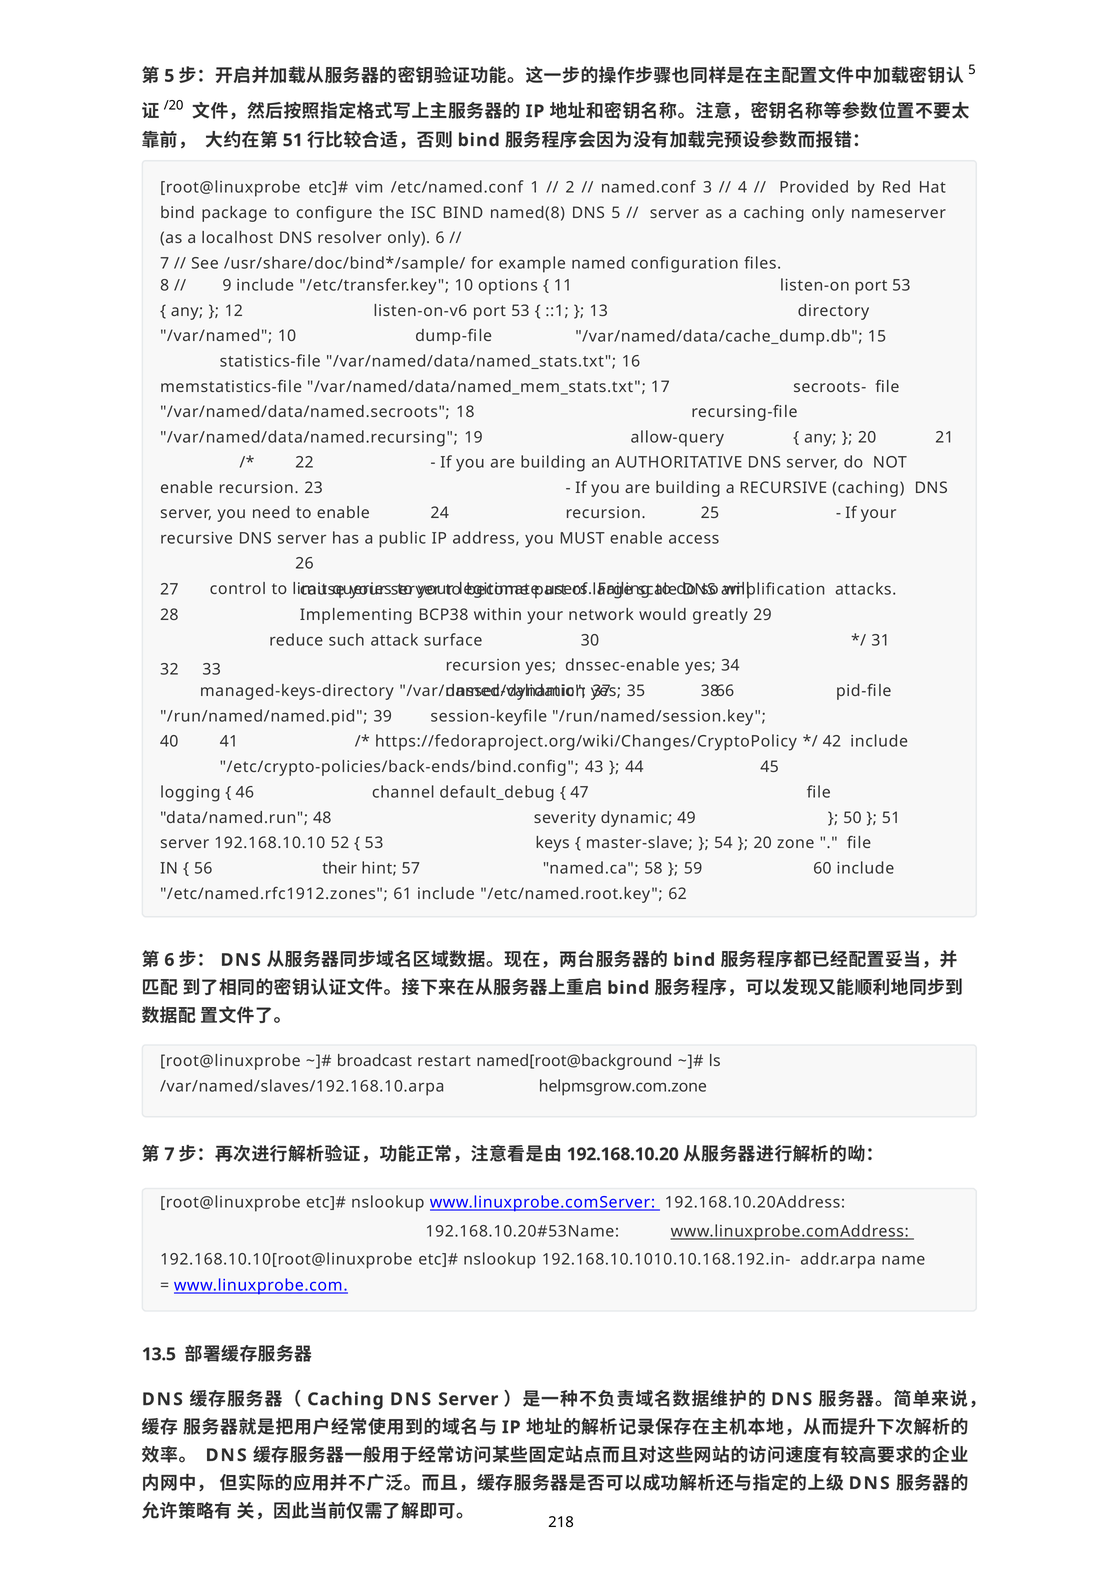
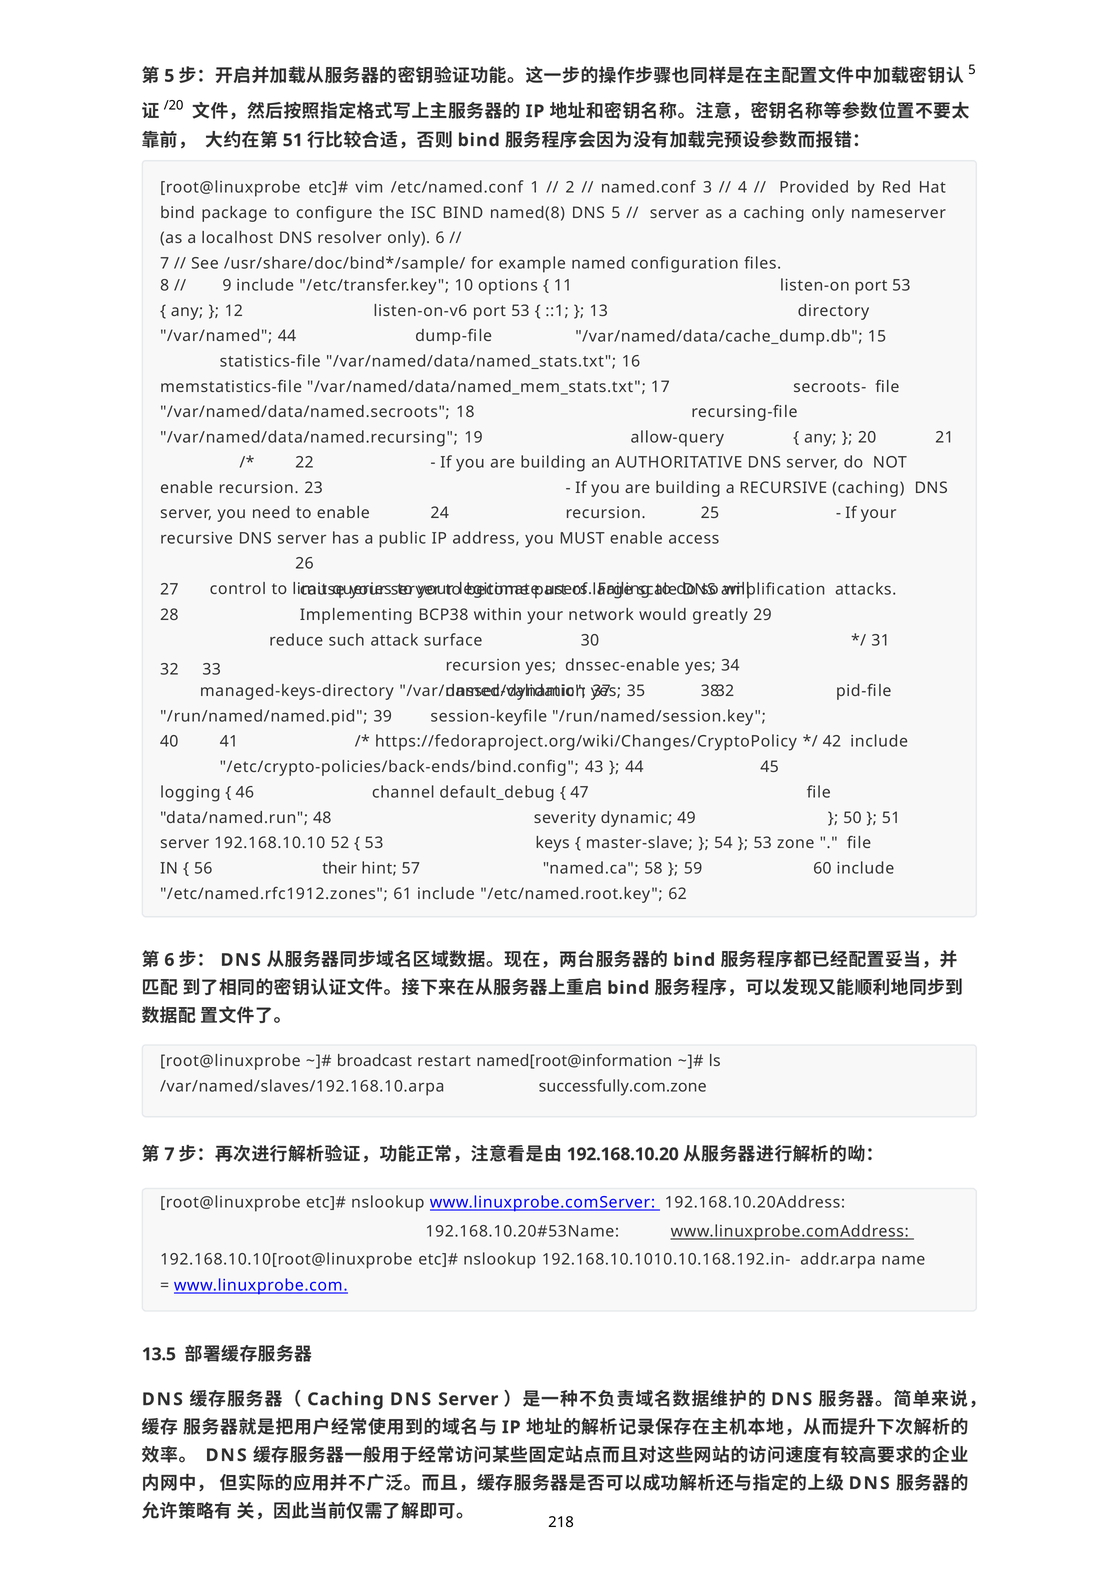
/var/named 10: 10 -> 44 (287, 336)
35 66: 66 -> 32 (725, 691)
20: 20 -> 53 (763, 843)
named[root@background: named[root@background -> named[root@information (574, 1062)
helpmsgrow.com.zone: helpmsgrow.com.zone -> successfully.com.zone (623, 1087)
